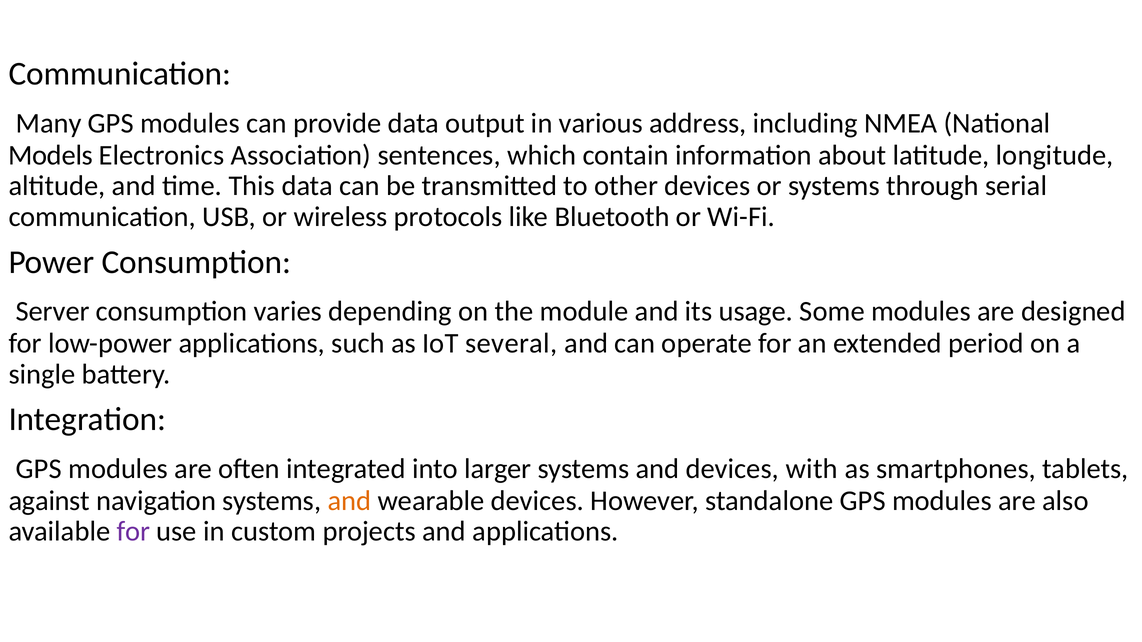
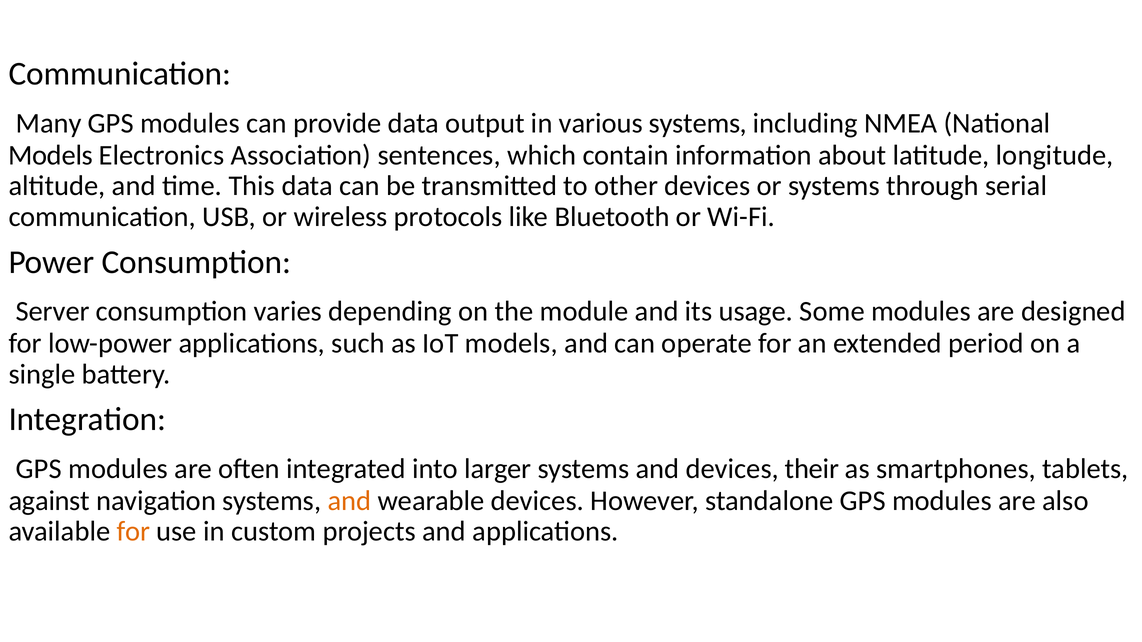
various address: address -> systems (698, 123)
IoT several: several -> models (511, 344)
with: with -> their (812, 469)
for colour: purple -> orange (133, 532)
